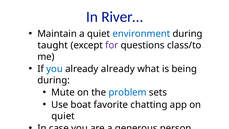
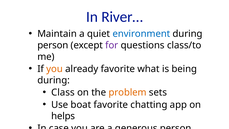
taught: taught -> person (53, 45)
you colour: blue -> orange (55, 69)
already already: already -> favorite (118, 69)
Mute: Mute -> Class (63, 92)
problem colour: blue -> orange (128, 92)
quiet: quiet -> helps (63, 116)
